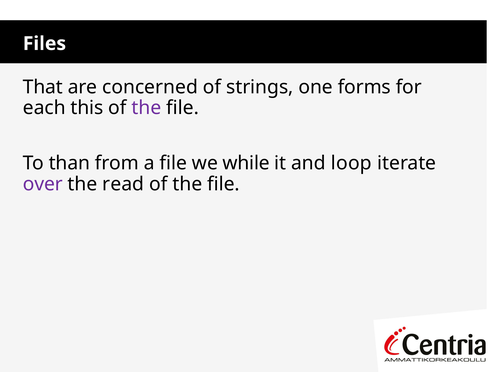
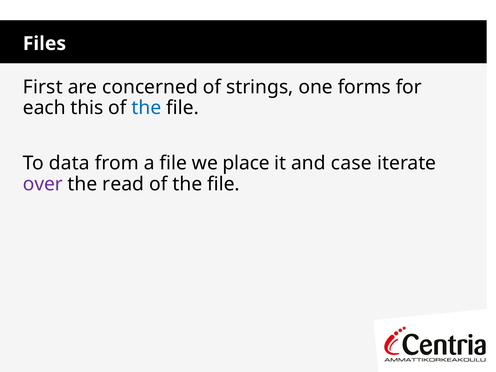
That: That -> First (43, 87)
the colour: purple -> blue (146, 108)
than: than -> data (69, 163)
while: while -> place (246, 163)
loop: loop -> case (351, 163)
